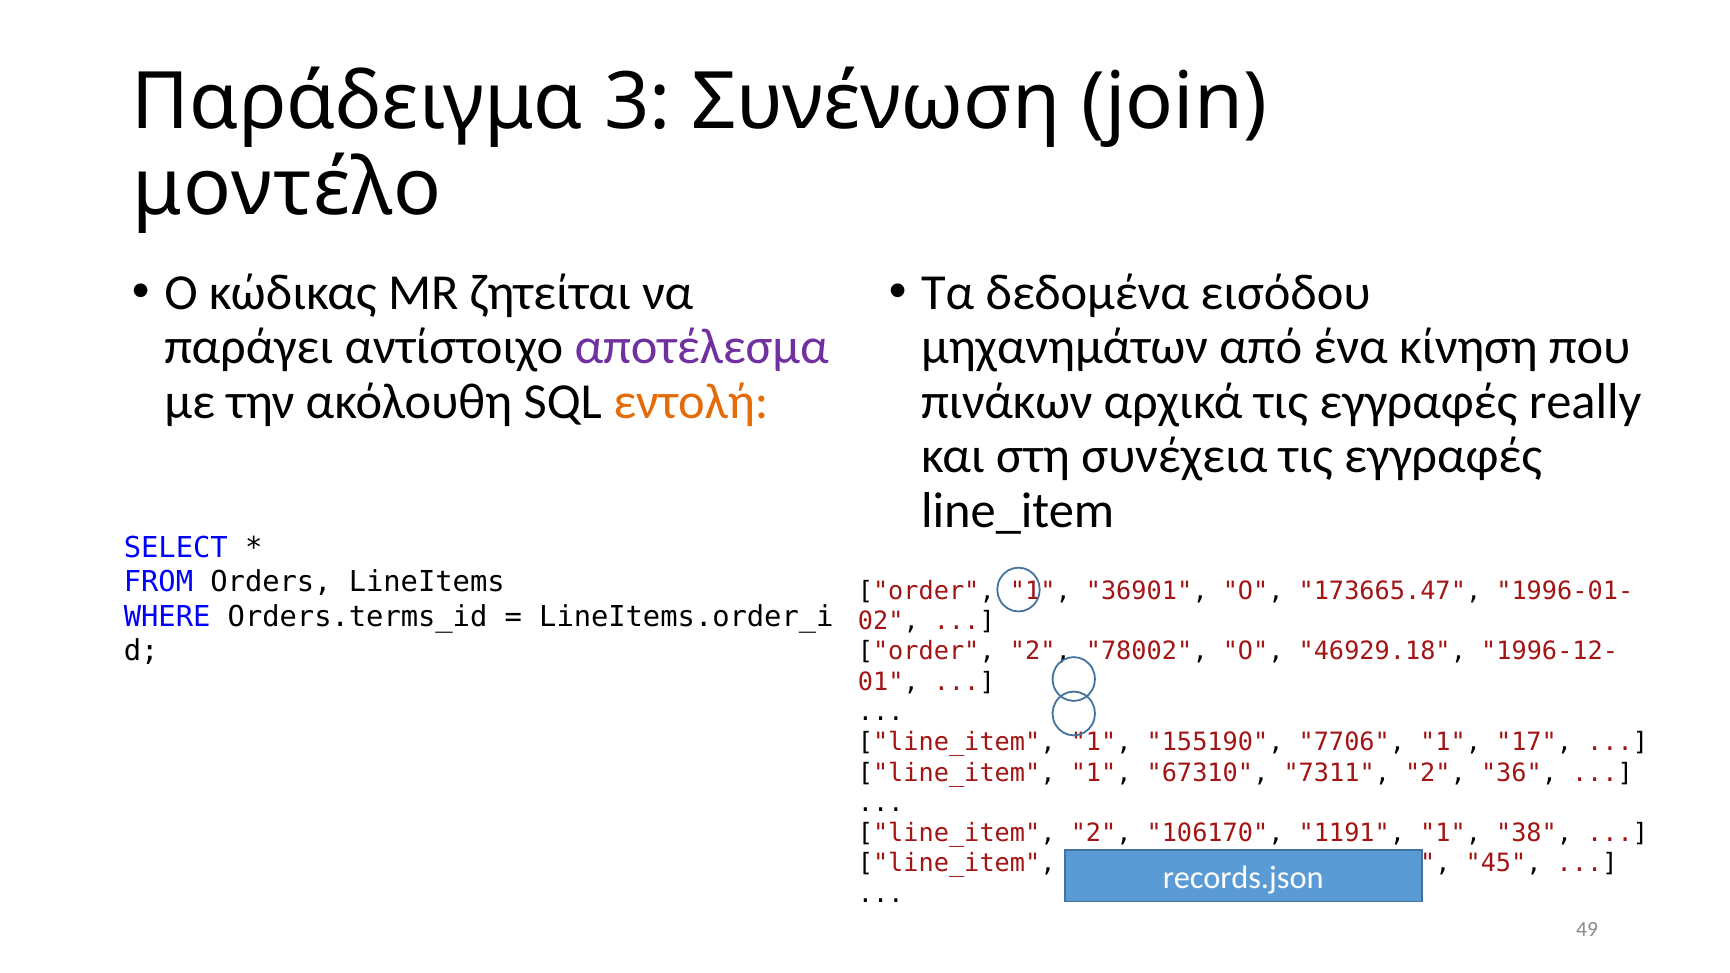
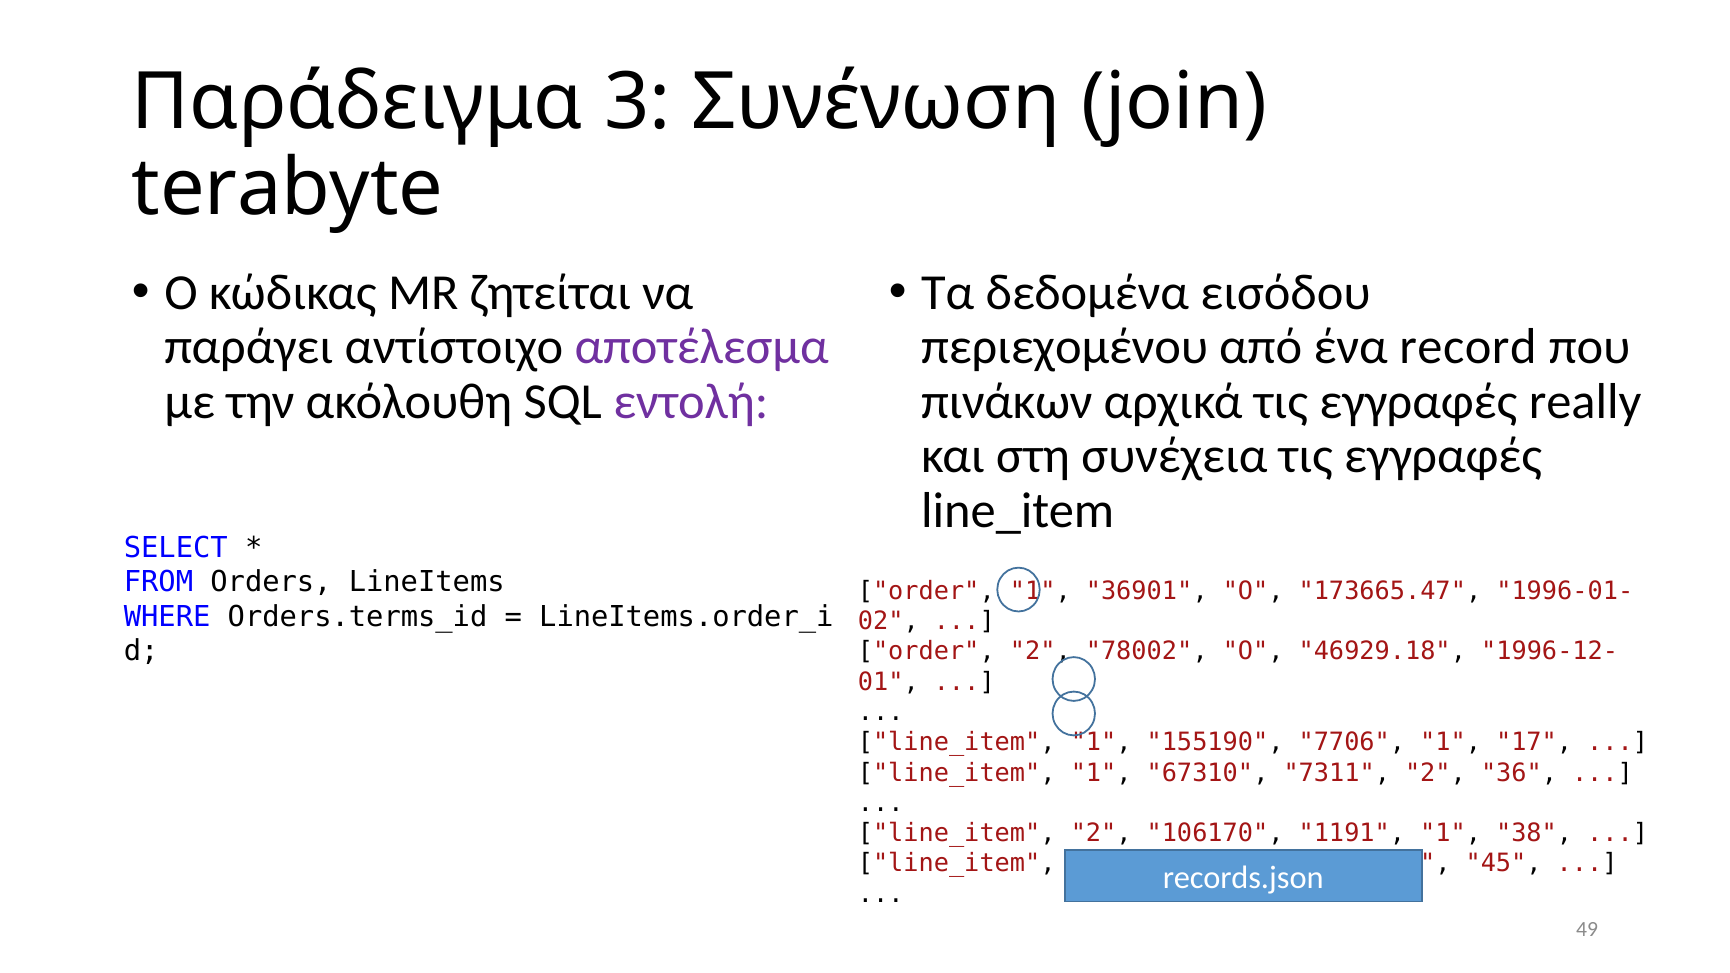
μοντέλο: μοντέλο -> terabyte (288, 188)
μηχανημάτων: μηχανημάτων -> περιεχομένου (1065, 347)
κίνηση: κίνηση -> record (1468, 347)
εντολή colour: orange -> purple (691, 402)
